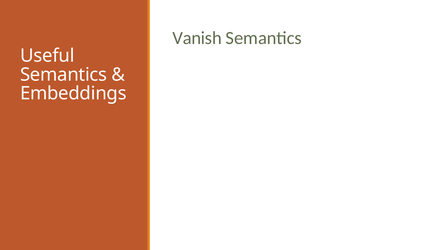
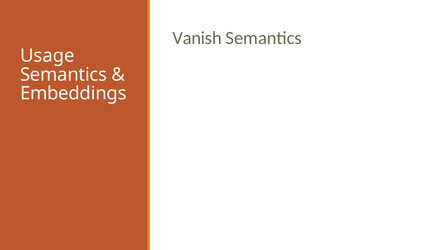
Useful: Useful -> Usage (47, 56)
